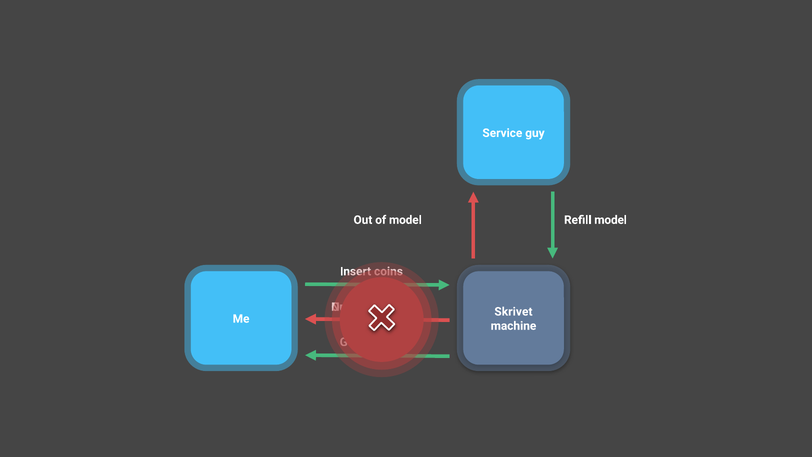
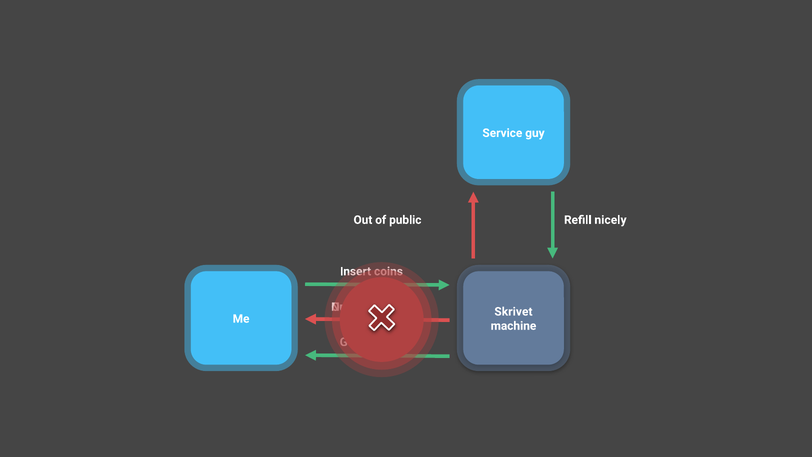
of model: model -> public (405, 220)
Refill model: model -> nicely (611, 220)
